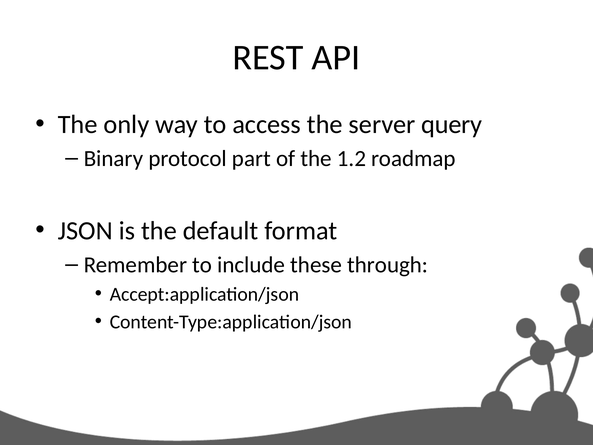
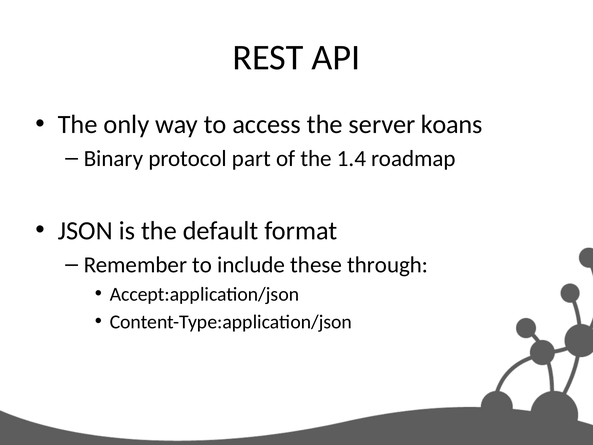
query: query -> koans (452, 124)
1.2: 1.2 -> 1.4 (351, 158)
